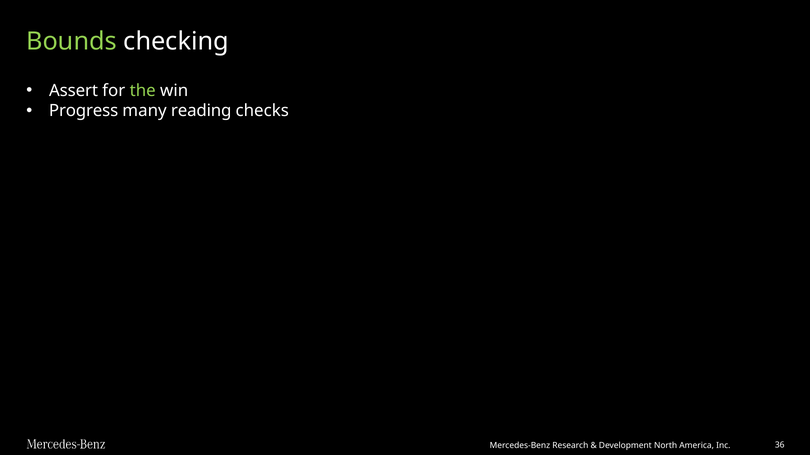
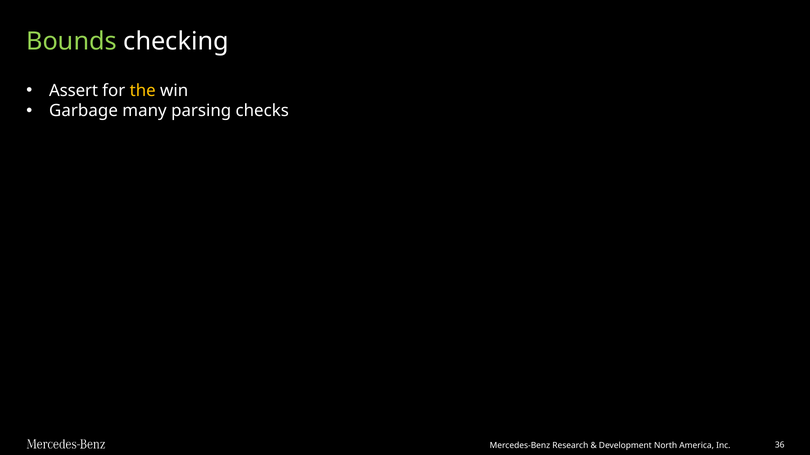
the colour: light green -> yellow (143, 91)
Progress: Progress -> Garbage (83, 111)
reading: reading -> parsing (201, 111)
